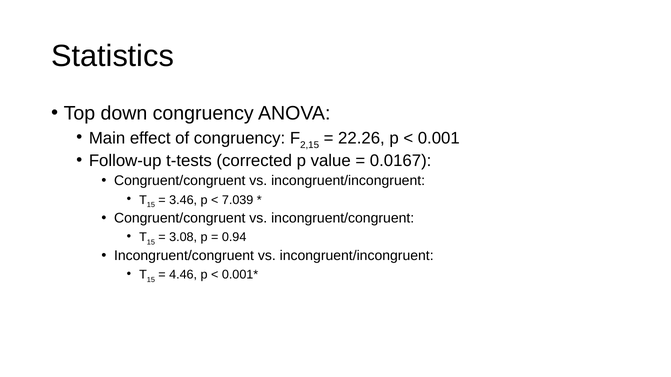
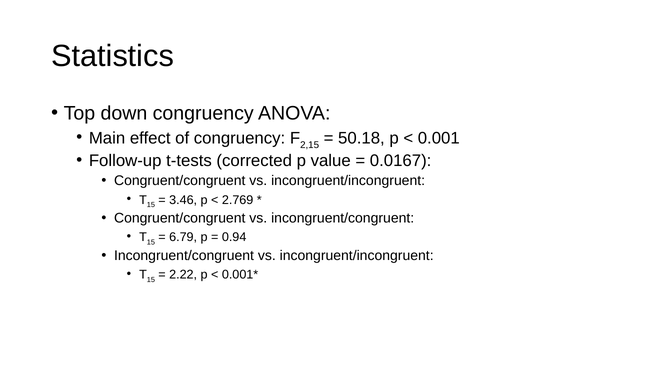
22.26: 22.26 -> 50.18 (361, 139)
7.039: 7.039 -> 2.769 (238, 200)
3.08: 3.08 -> 6.79 (183, 238)
4.46: 4.46 -> 2.22 (183, 275)
